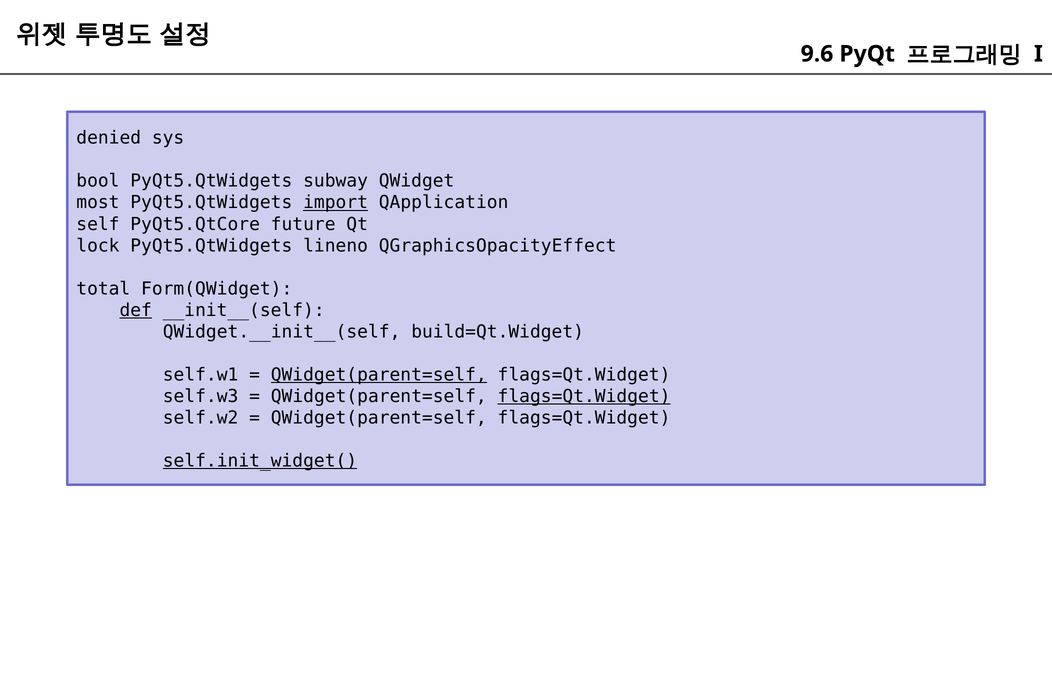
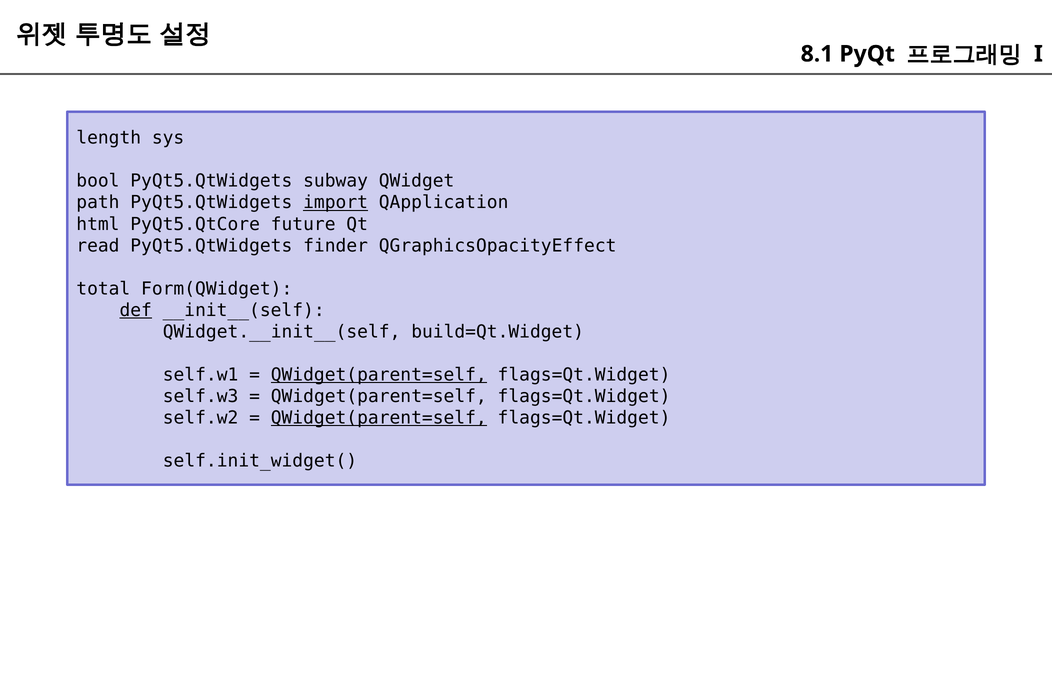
9.6: 9.6 -> 8.1 (817, 54)
denied: denied -> length (109, 138)
most: most -> path (98, 203)
self: self -> html (98, 224)
lock: lock -> read (98, 246)
lineno: lineno -> finder (336, 246)
flags=Qt.Widget underline: present -> none (584, 396)
QWidget(parent=self underline: none -> present (379, 418)
self.init_widget( underline: present -> none (260, 461)
